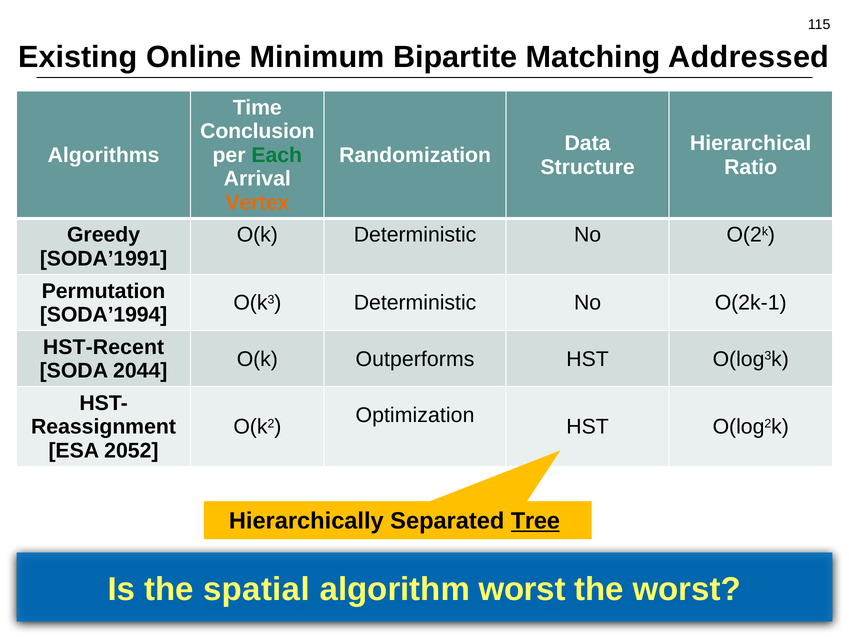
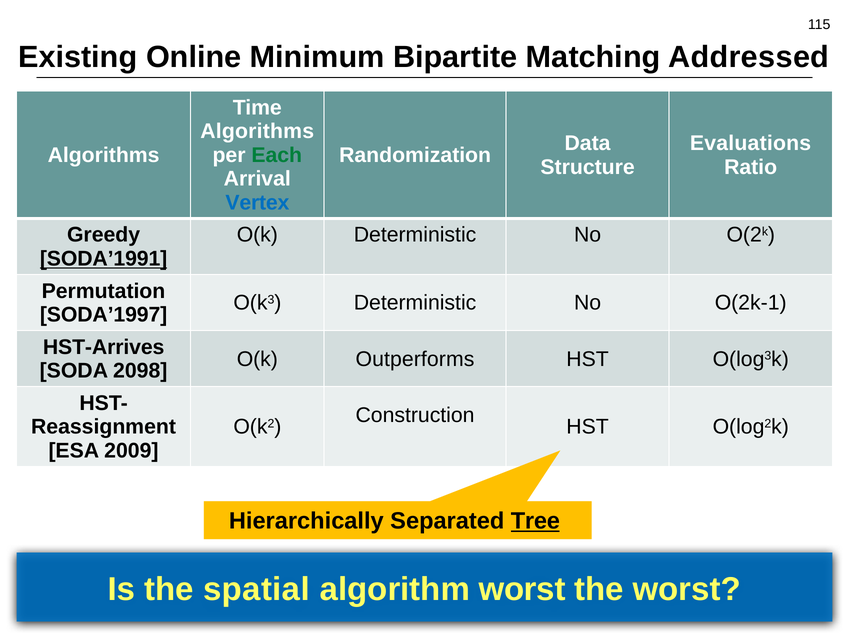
Conclusion: Conclusion -> Algorithms (257, 131)
Hierarchical: Hierarchical -> Evaluations (751, 143)
Vertex colour: orange -> blue (257, 203)
SODA’1991 underline: none -> present (104, 259)
SODA’1994: SODA’1994 -> SODA’1997 (104, 315)
HST-Recent: HST-Recent -> HST-Arrives (104, 347)
2044: 2044 -> 2098 (140, 371)
Optimization: Optimization -> Construction (415, 415)
2052: 2052 -> 2009 (131, 451)
